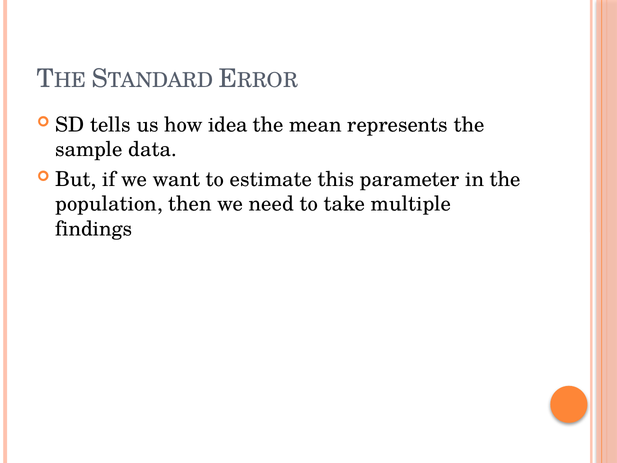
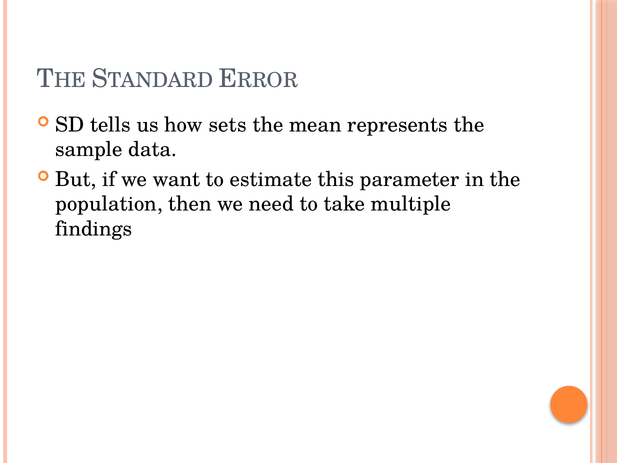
idea: idea -> sets (228, 125)
